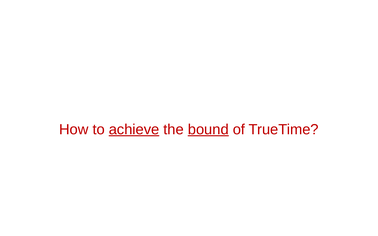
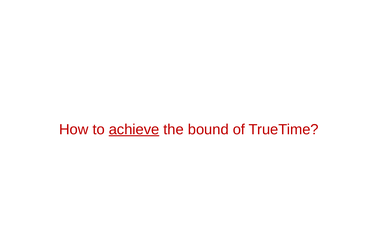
bound underline: present -> none (208, 130)
